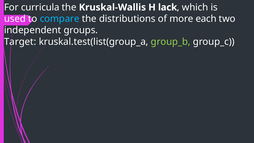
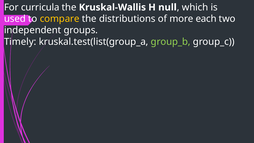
lack: lack -> null (167, 7)
compare colour: light blue -> yellow (60, 19)
Target: Target -> Timely (20, 42)
